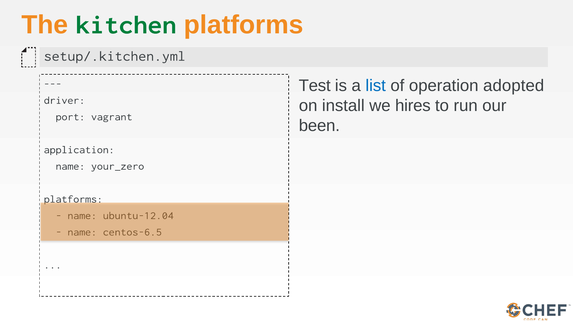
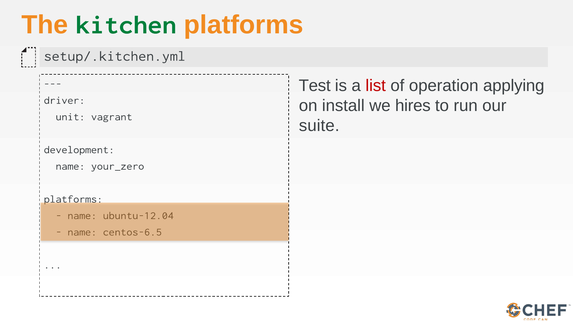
list colour: blue -> red (376, 86)
adopted: adopted -> applying (514, 86)
port: port -> unit (70, 117)
been: been -> suite (319, 126)
application: application -> development (79, 150)
